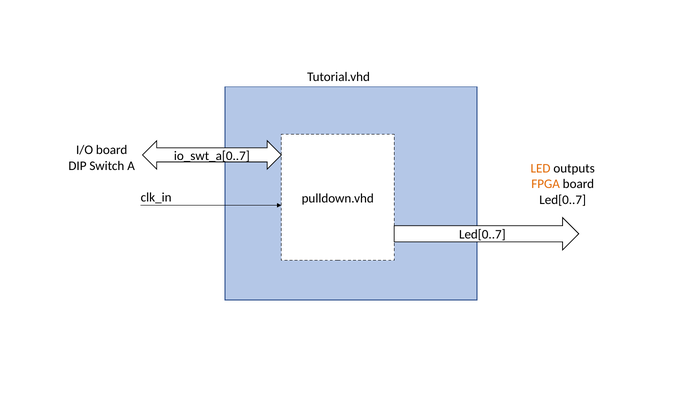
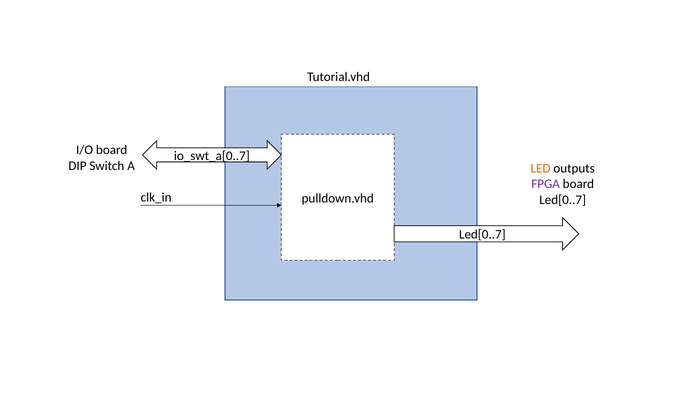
FPGA colour: orange -> purple (546, 184)
